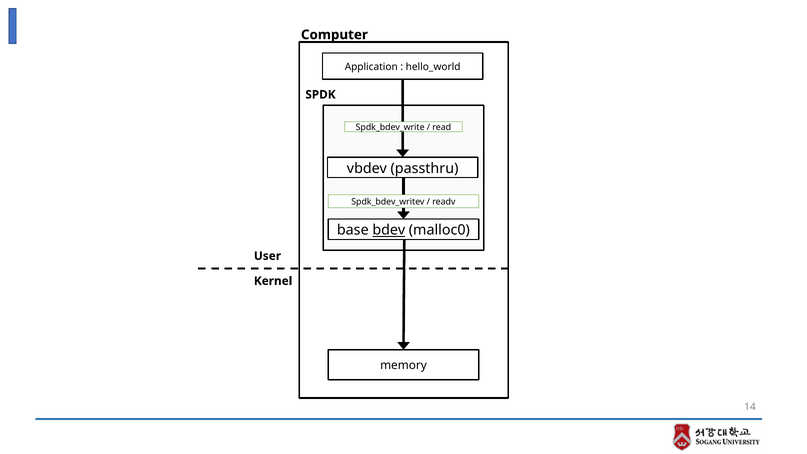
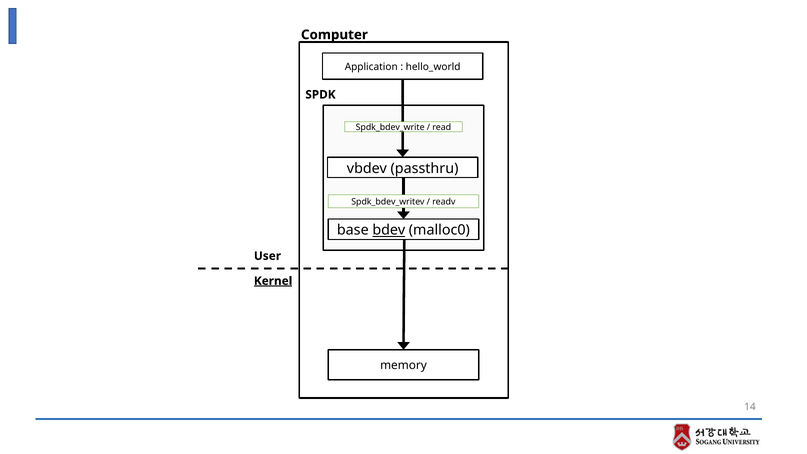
Kernel underline: none -> present (273, 281)
